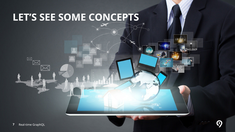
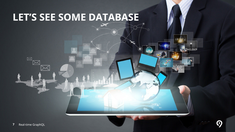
CONCEPTS: CONCEPTS -> DATABASE (114, 17)
